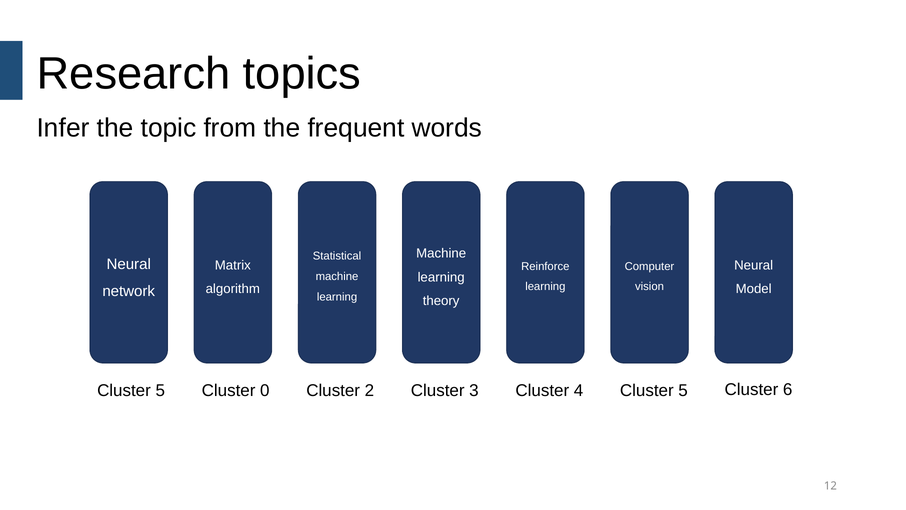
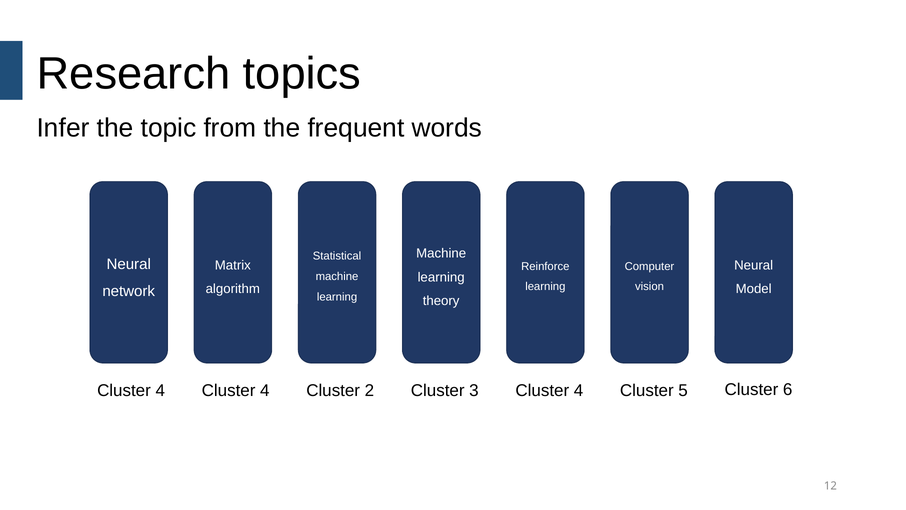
5: 5 -> 4 (160, 390)
0: 0 -> 4 (265, 390)
